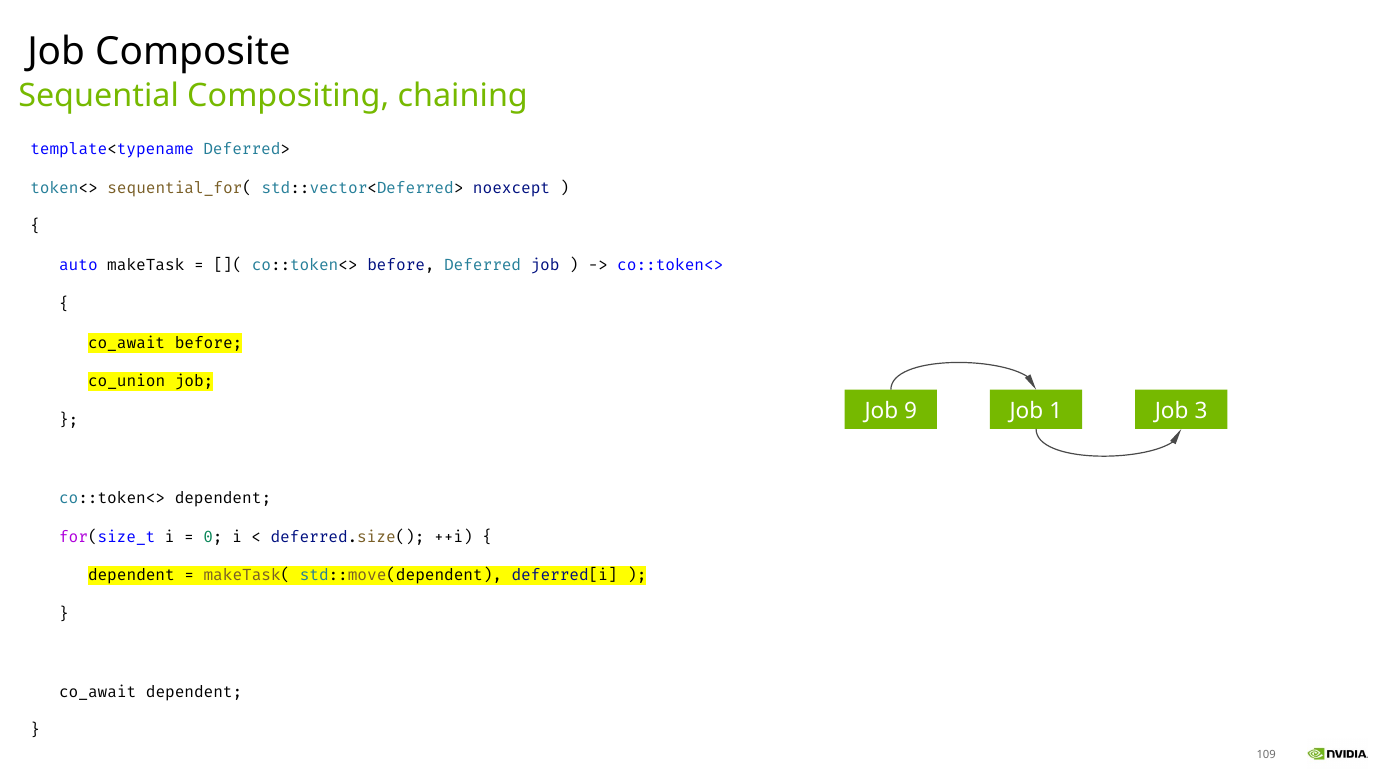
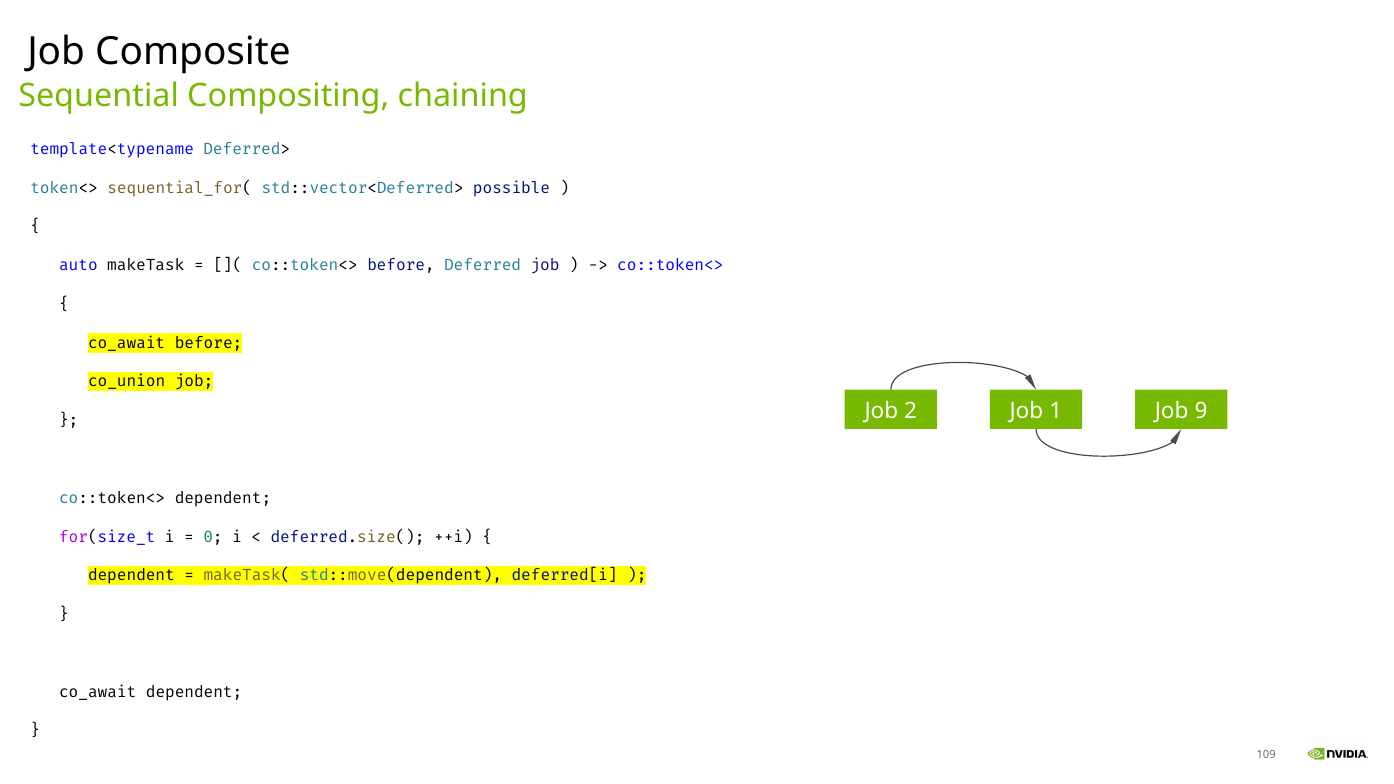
noexcept: noexcept -> possible (512, 188)
9: 9 -> 2 (911, 411)
3: 3 -> 9 (1201, 411)
